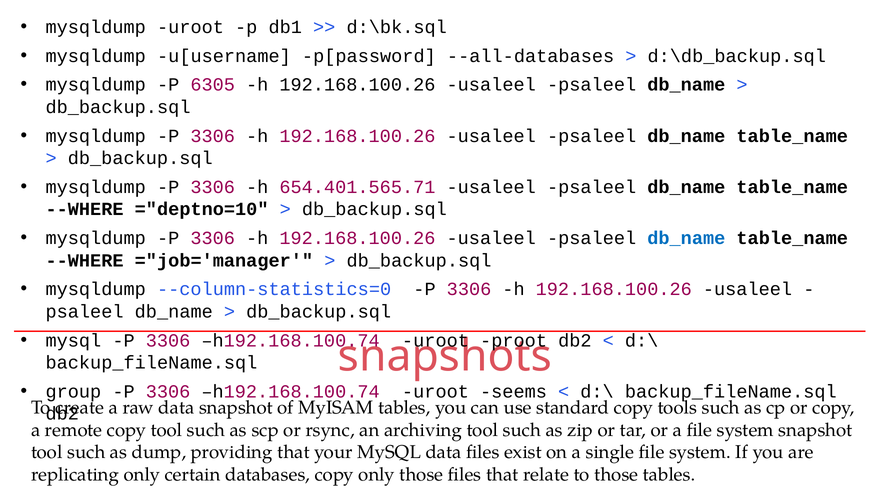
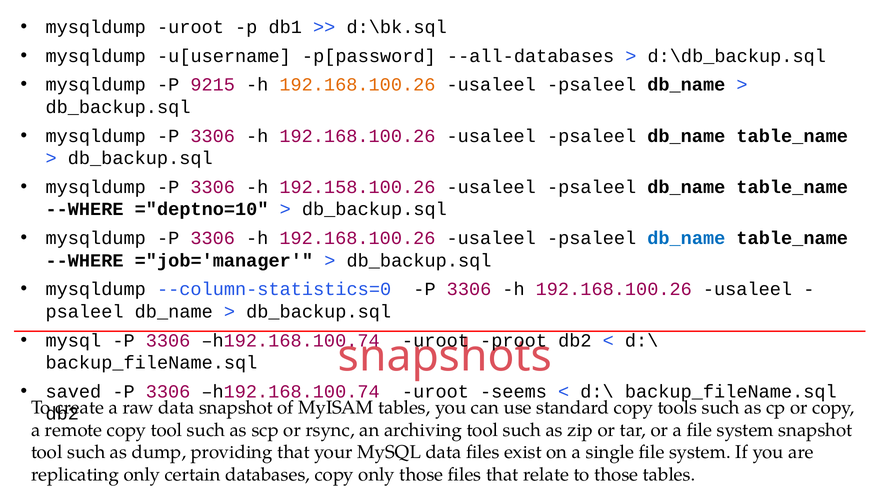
6305: 6305 -> 9215 (213, 85)
192.168.100.26 colour: black -> orange (357, 85)
654.401.565.71: 654.401.565.71 -> 192.158.100.26 (357, 187)
group: group -> saved (73, 392)
